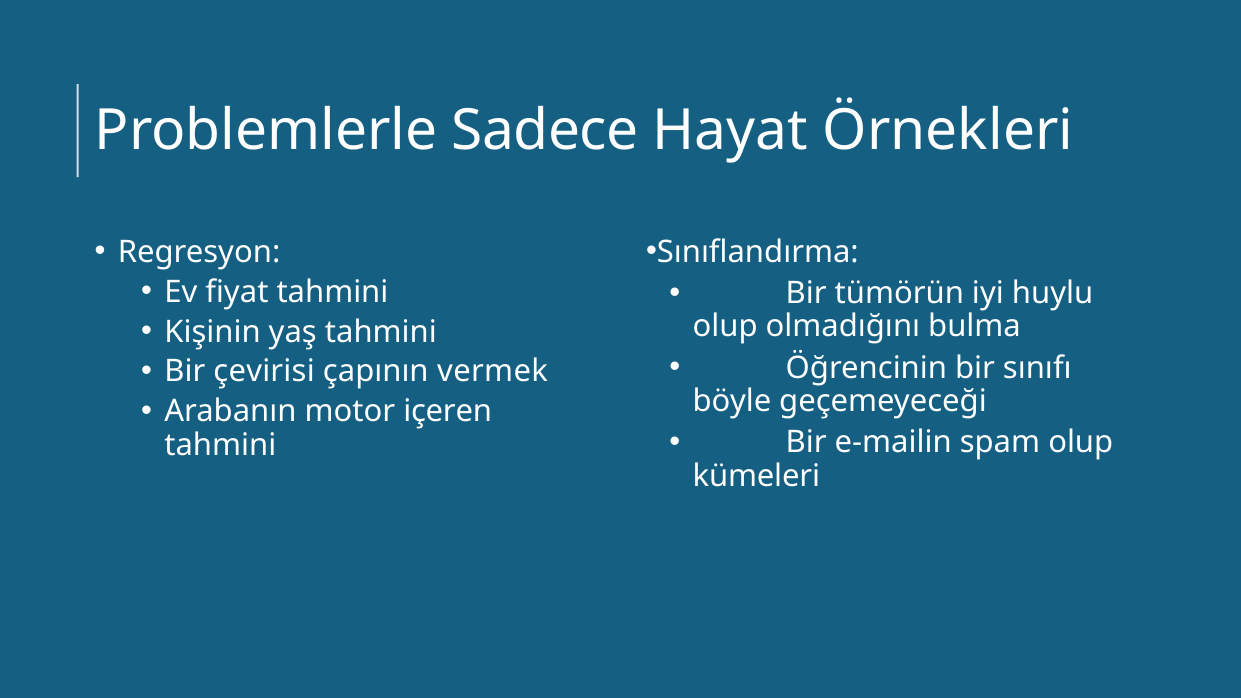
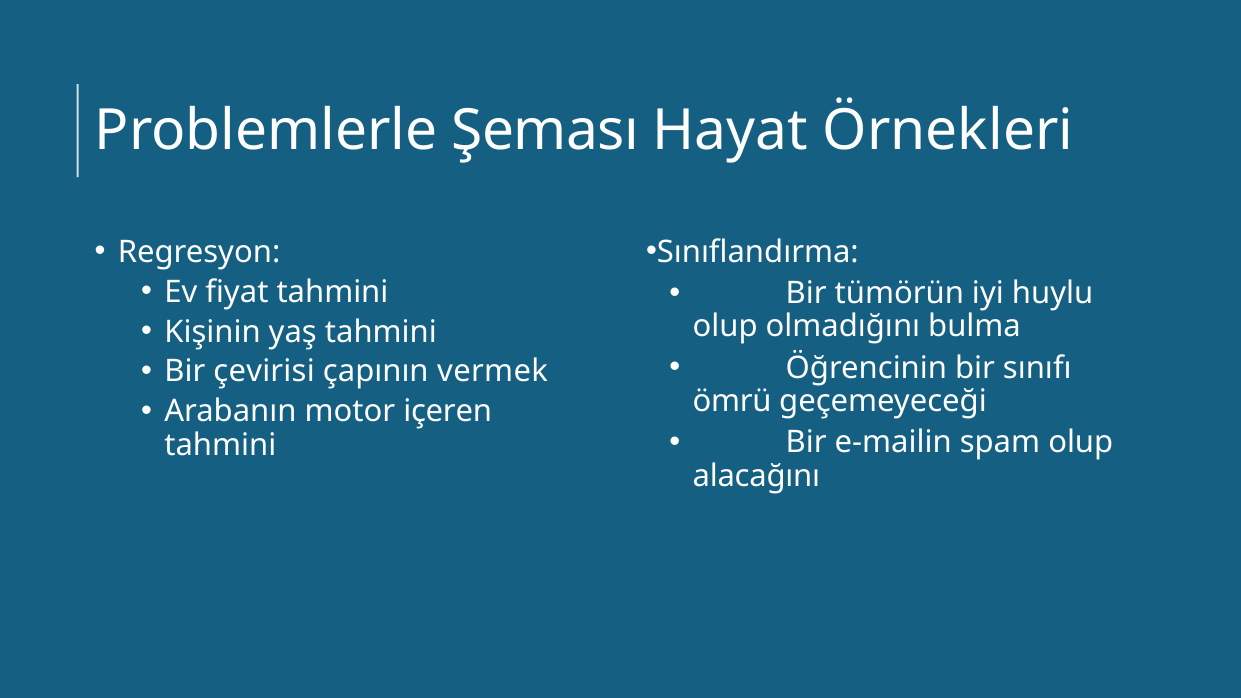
Sadece: Sadece -> Şeması (545, 130)
böyle: böyle -> ömrü (732, 401)
kümeleri: kümeleri -> alacağını (756, 476)
